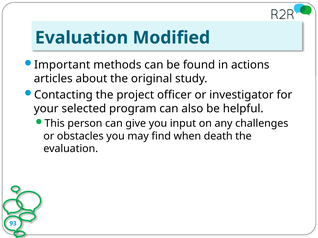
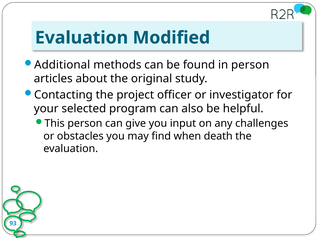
Important: Important -> Additional (62, 65)
in actions: actions -> person (250, 65)
